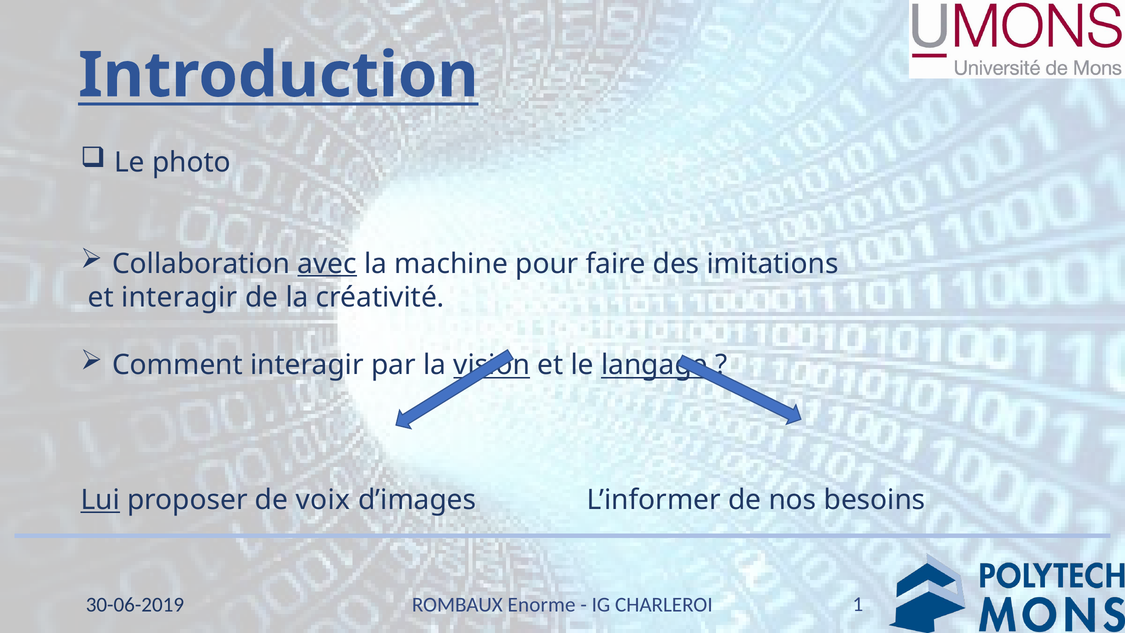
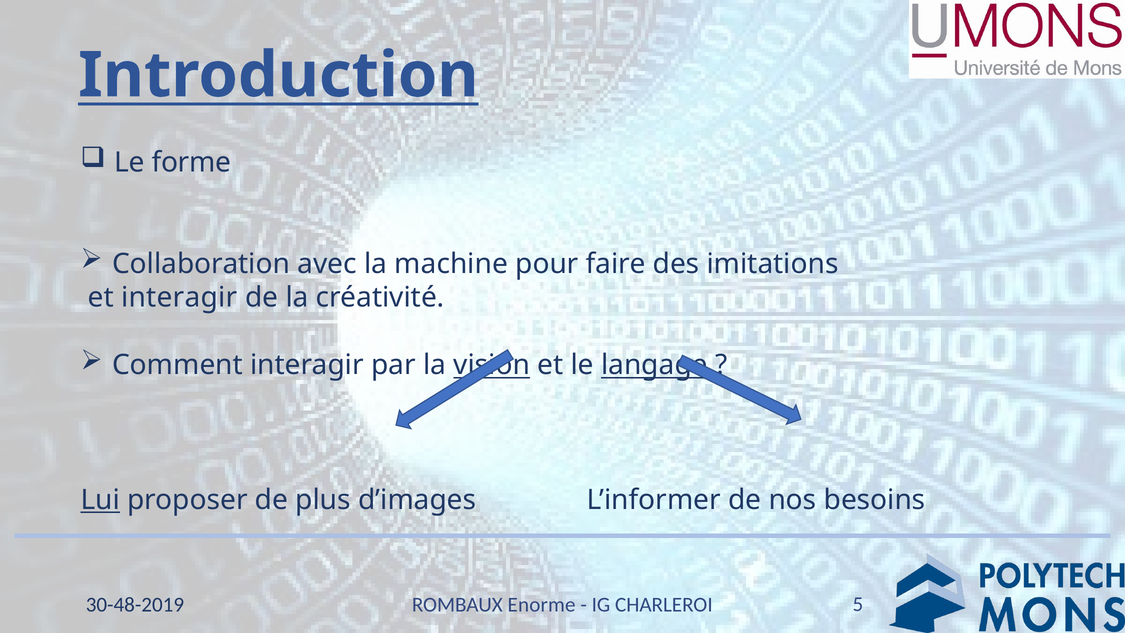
photo: photo -> forme (192, 162)
avec underline: present -> none (327, 264)
voix: voix -> plus (323, 500)
1: 1 -> 5 (858, 604)
30-06-2019: 30-06-2019 -> 30-48-2019 (135, 605)
